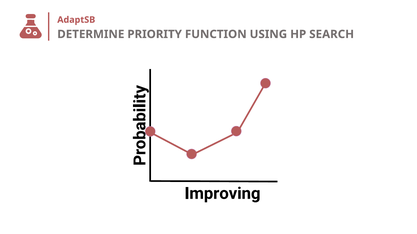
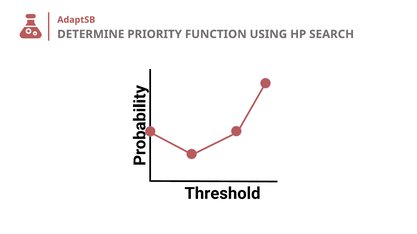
Improving: Improving -> Threshold (223, 194)
